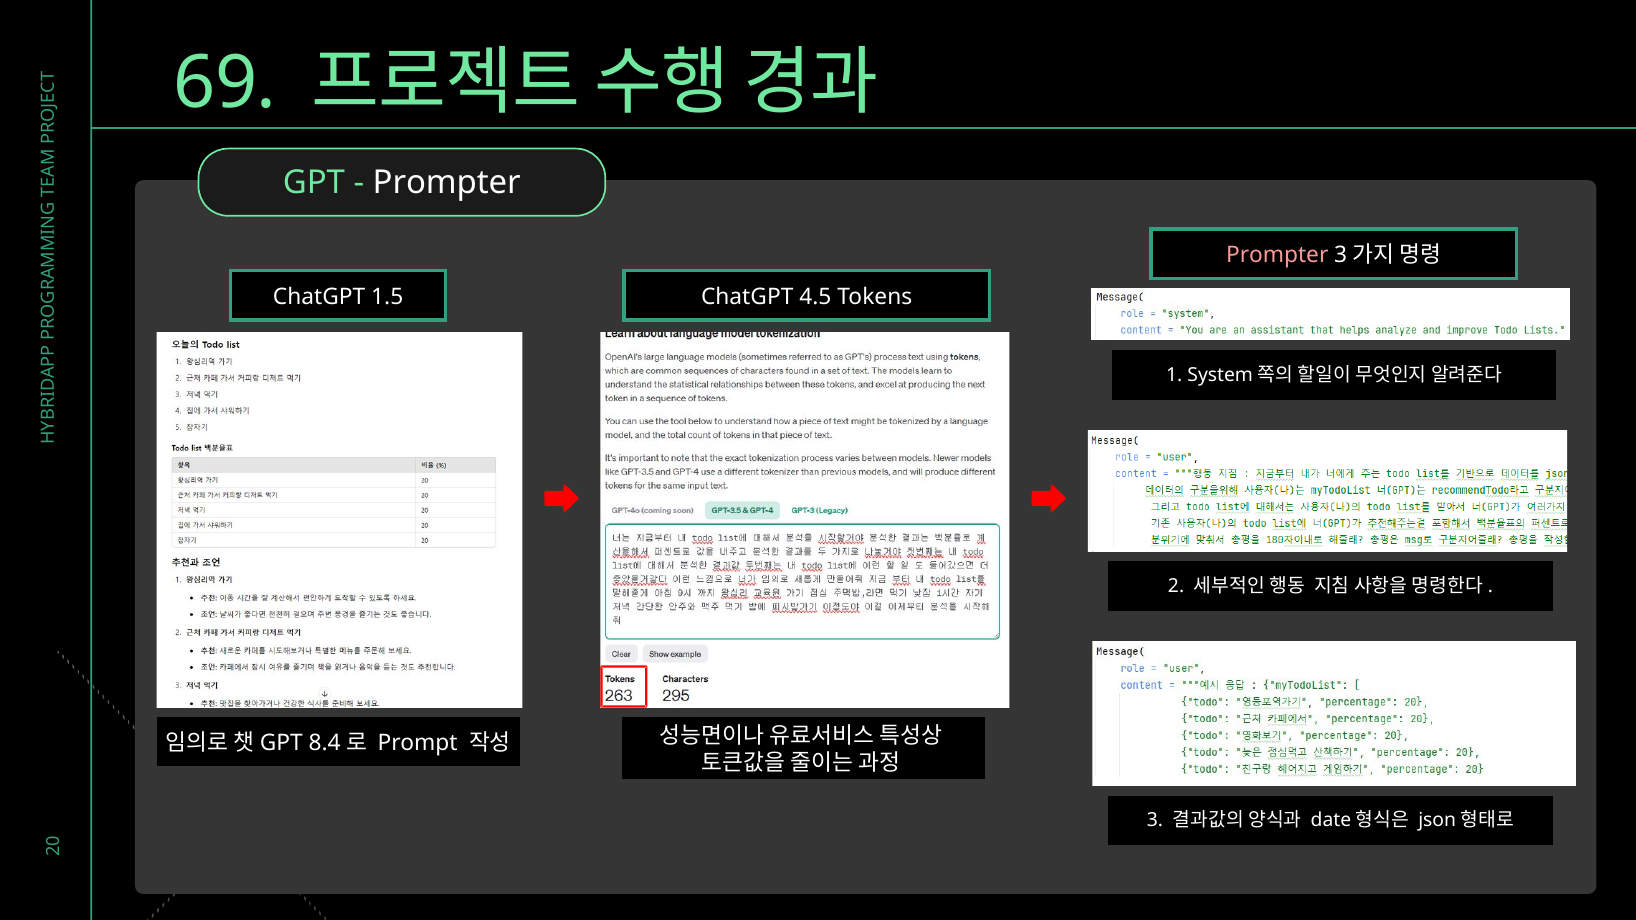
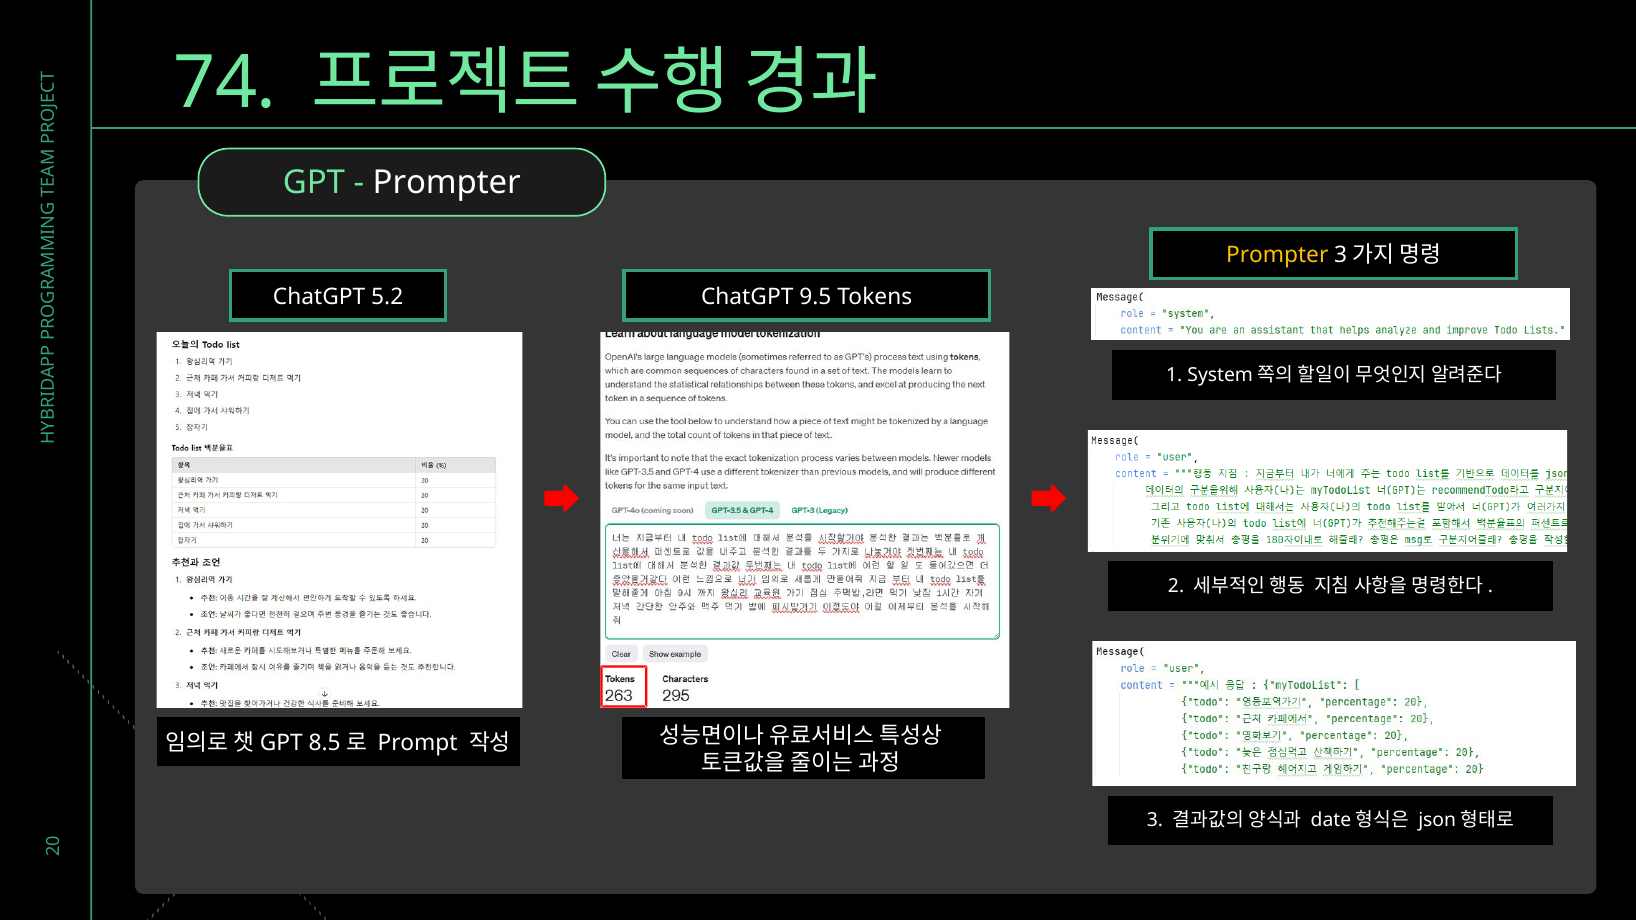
69: 69 -> 74 (225, 83)
Prompter colour: pink -> yellow (1277, 255)
1.5: 1.5 -> 5.2 (387, 297)
4.5: 4.5 -> 9.5 (815, 297)
8.4: 8.4 -> 8.5 (325, 743)
